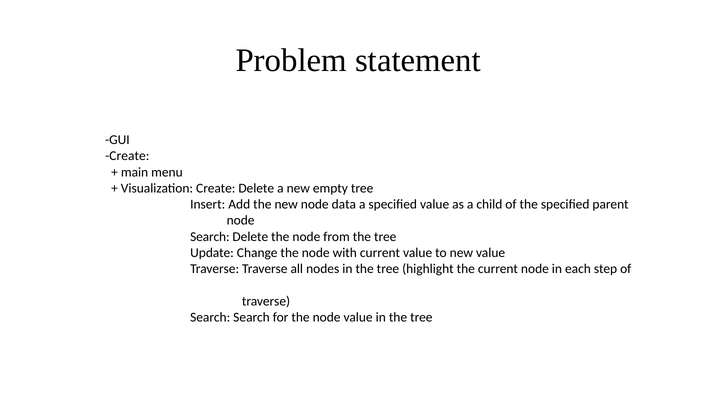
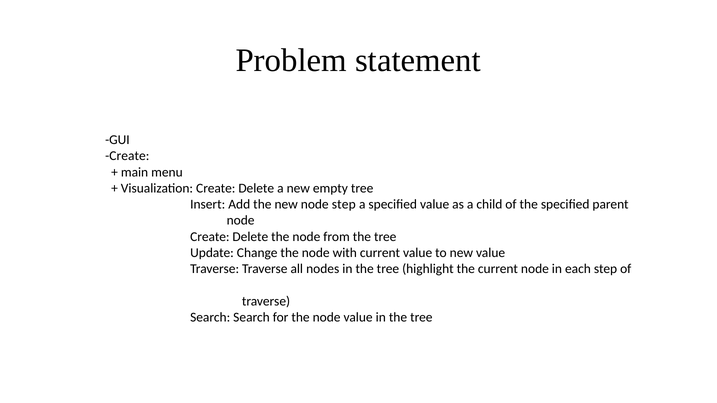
node data: data -> step (344, 205)
Search: Search -> Create (210, 237)
